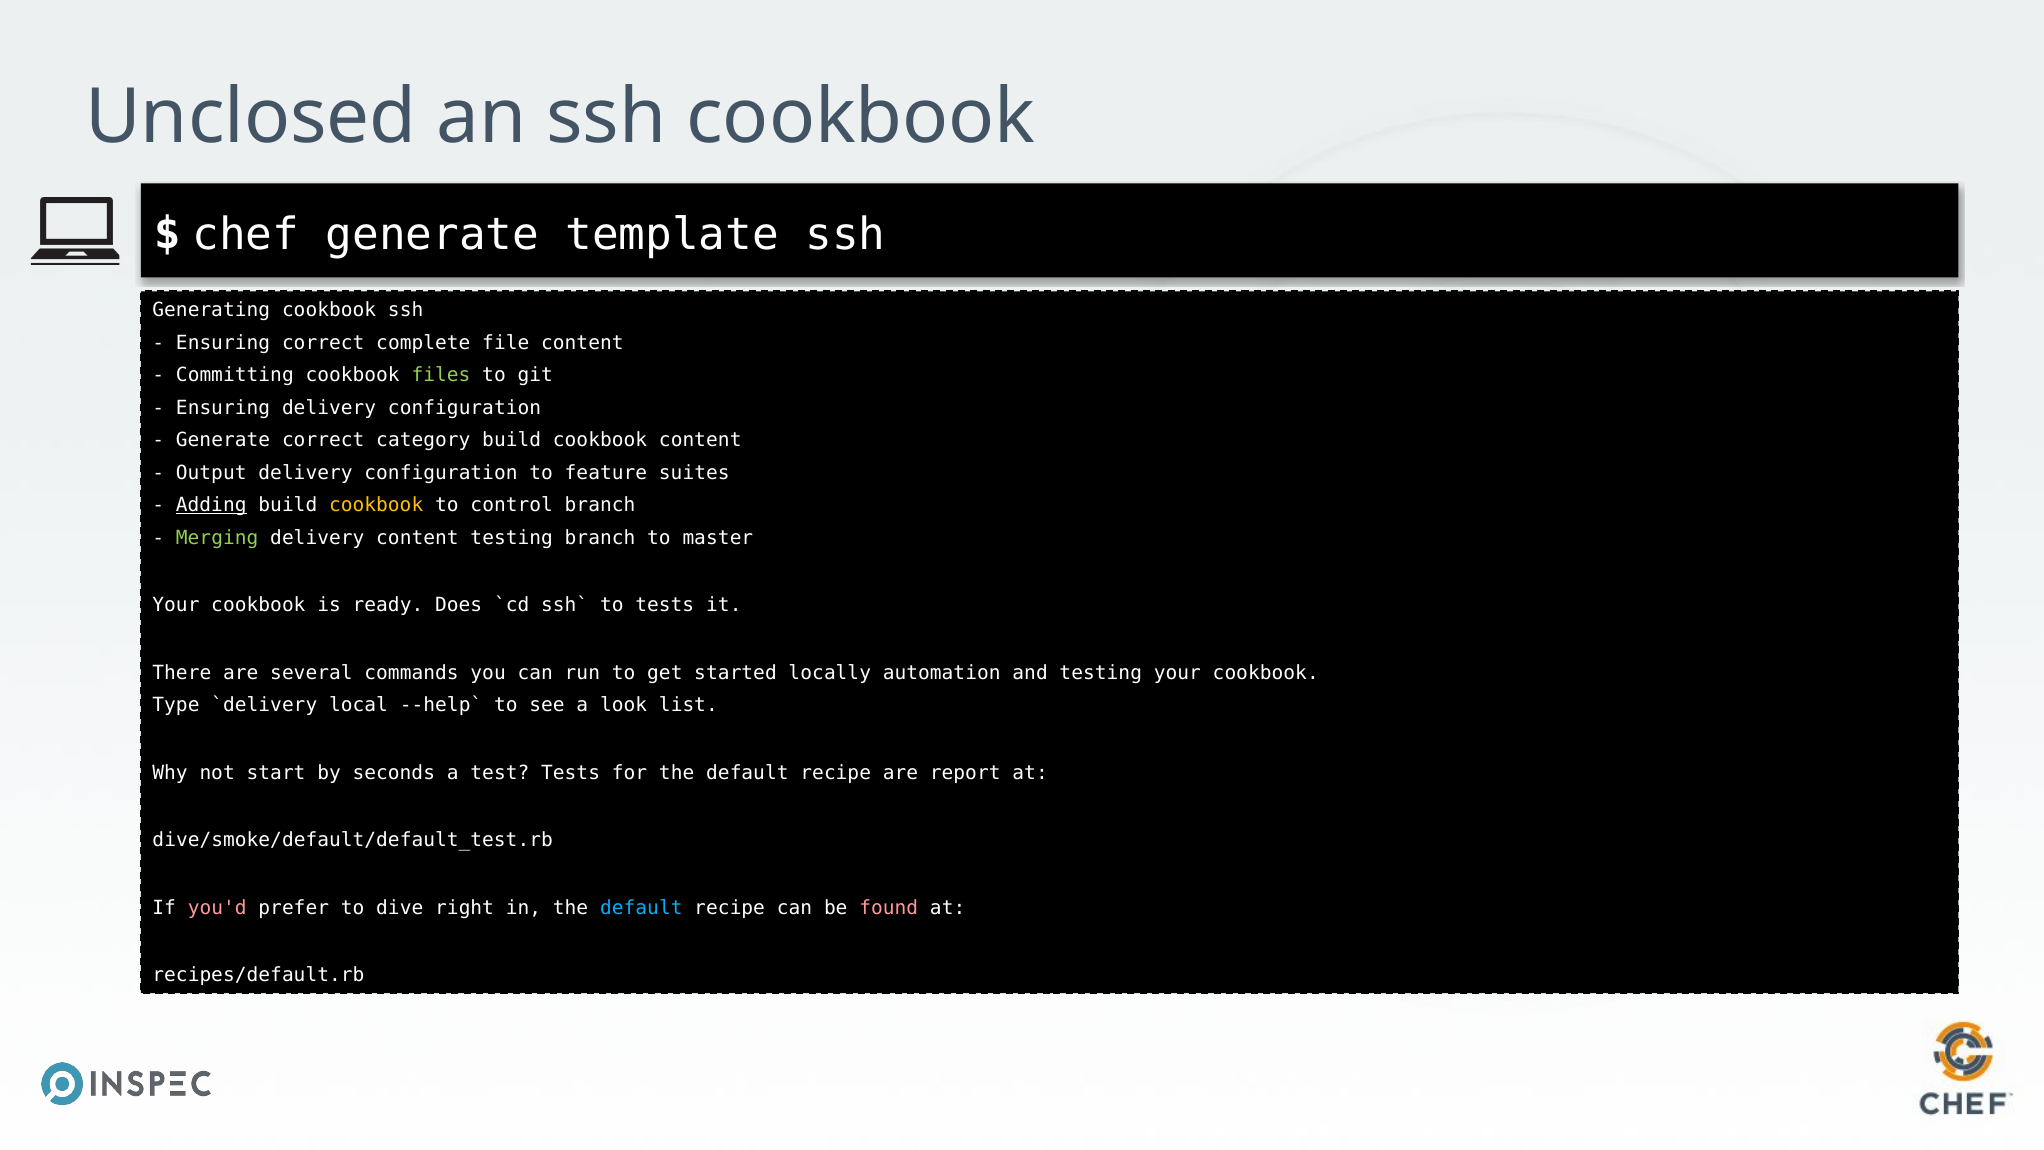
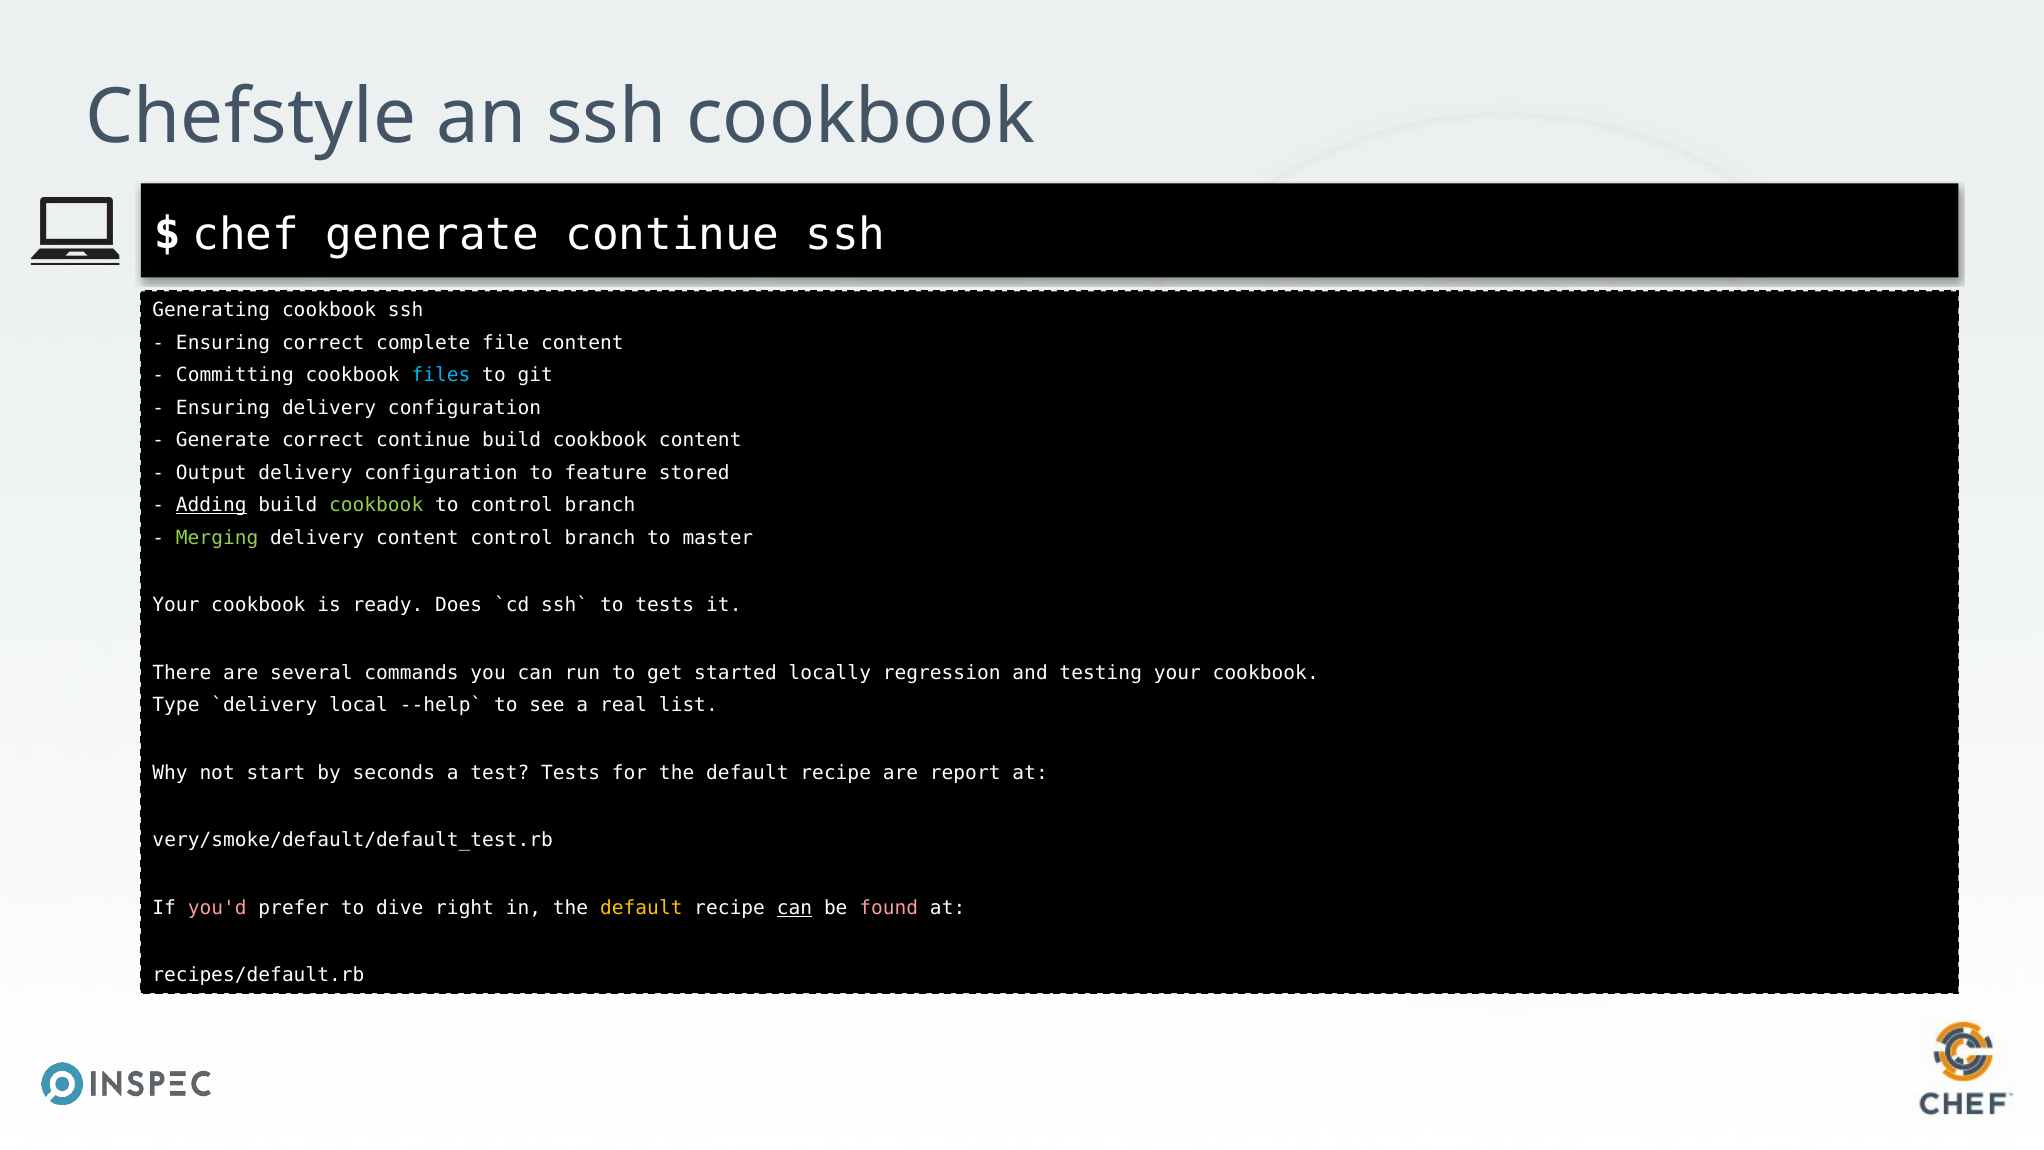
Unclosed: Unclosed -> Chefstyle (251, 117)
generate template: template -> continue (672, 234)
files colour: light green -> light blue (441, 375)
correct category: category -> continue (423, 440)
suites: suites -> stored (694, 473)
cookbook colour: yellow -> light green (376, 505)
content testing: testing -> control (512, 538)
automation: automation -> regression (942, 673)
look: look -> real (624, 705)
dive/smoke/default/default_test.rb: dive/smoke/default/default_test.rb -> very/smoke/default/default_test.rb (353, 840)
default colour: light blue -> yellow (641, 908)
can underline: none -> present (794, 908)
